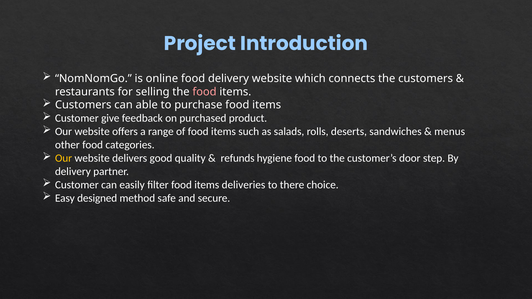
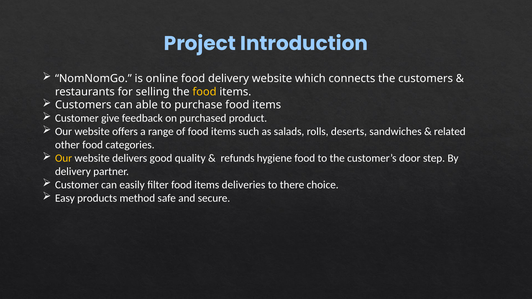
food colour: pink -> yellow (204, 92)
menus: menus -> related (450, 132)
designed: designed -> products (97, 198)
